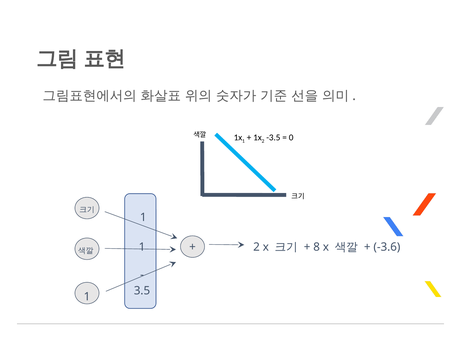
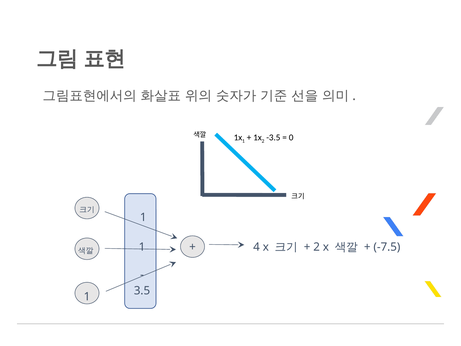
2: 2 -> 4 (257, 247)
8: 8 -> 2 (317, 247)
-3.6: -3.6 -> -7.5 (387, 247)
